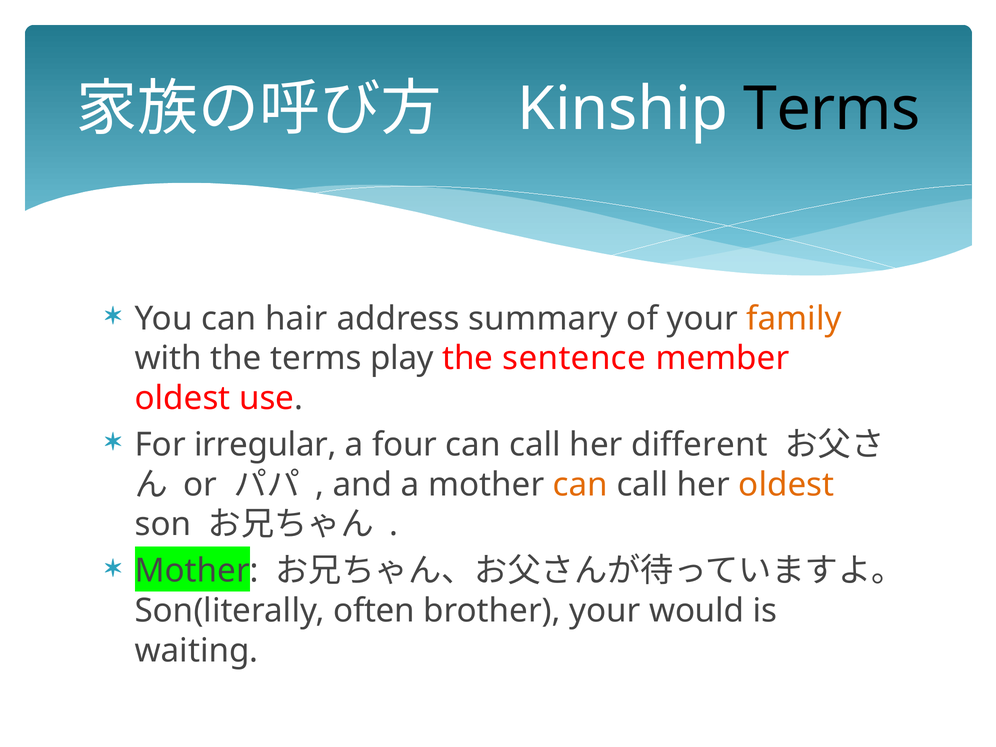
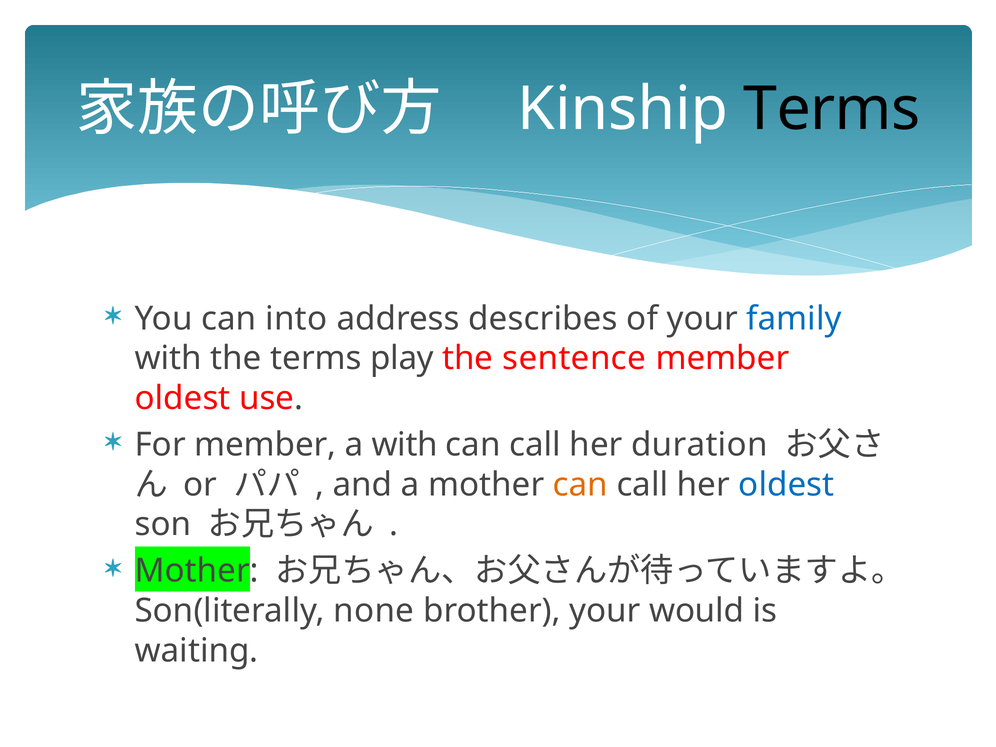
hair: hair -> into (296, 319)
summary: summary -> describes (543, 319)
family colour: orange -> blue (794, 319)
For irregular: irregular -> member (265, 445)
a four: four -> with (405, 445)
different: different -> duration (699, 445)
oldest colour: orange -> blue (786, 485)
often: often -> none (374, 611)
